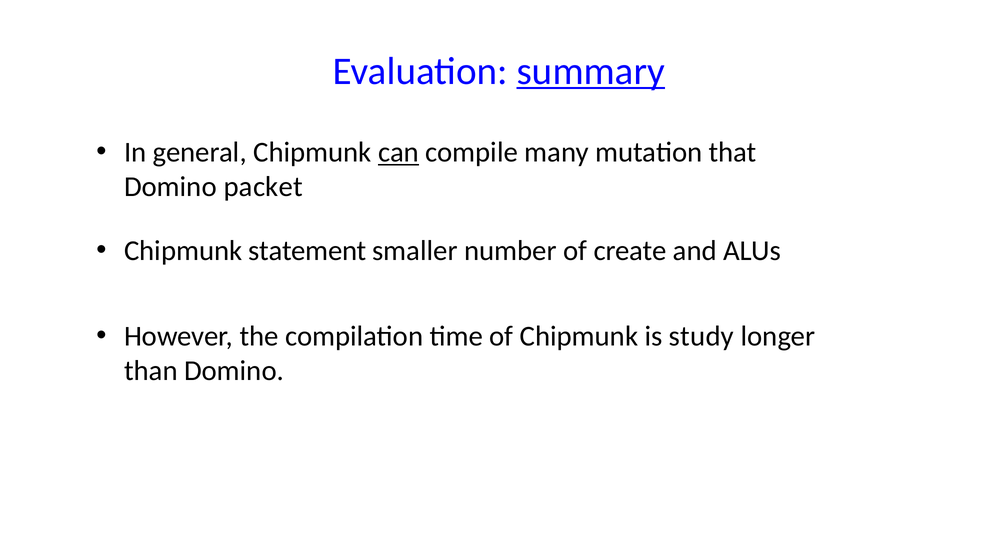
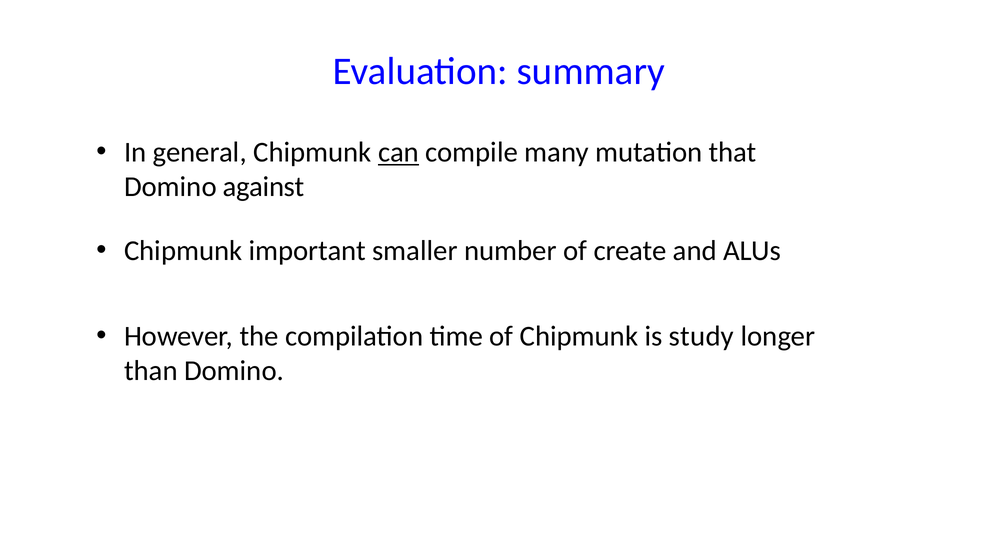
summary underline: present -> none (591, 71)
packet: packet -> against (264, 187)
statement: statement -> important (307, 251)
